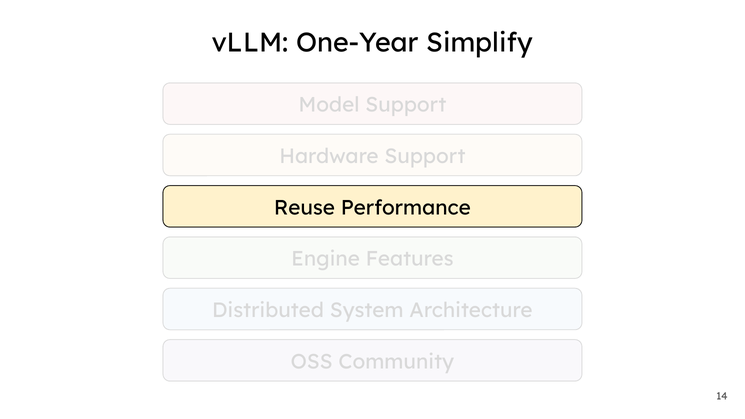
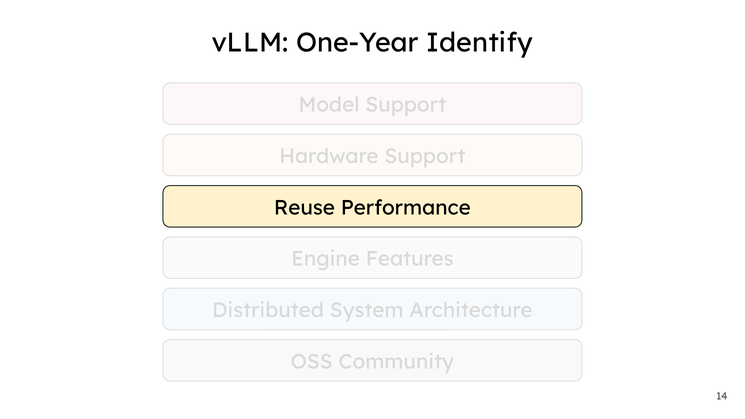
Simplify: Simplify -> Identify (480, 43)
